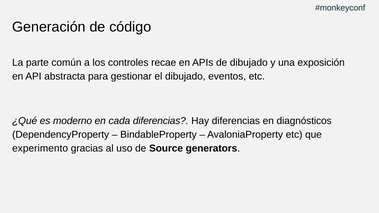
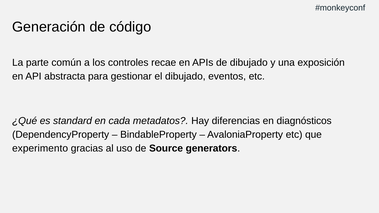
moderno: moderno -> standard (73, 121)
cada diferencias: diferencias -> metadatos (161, 121)
